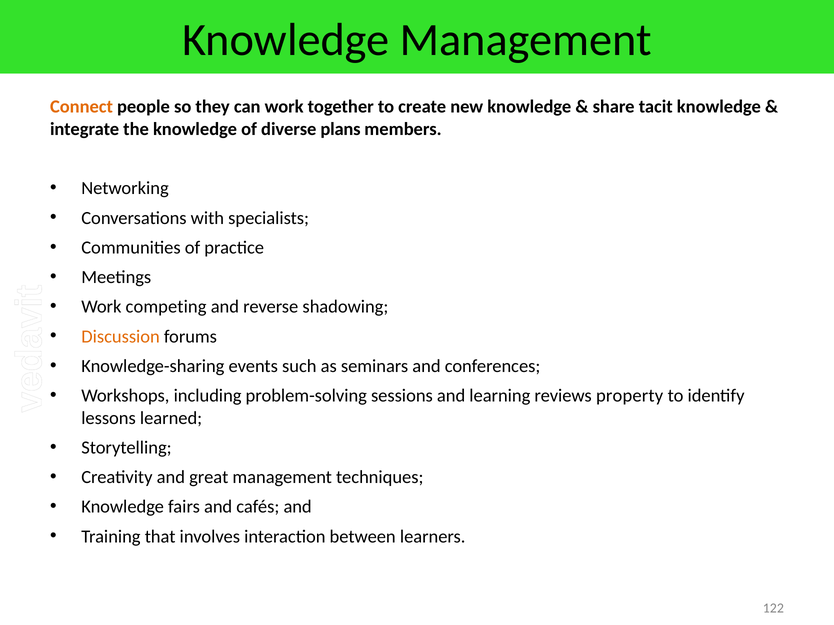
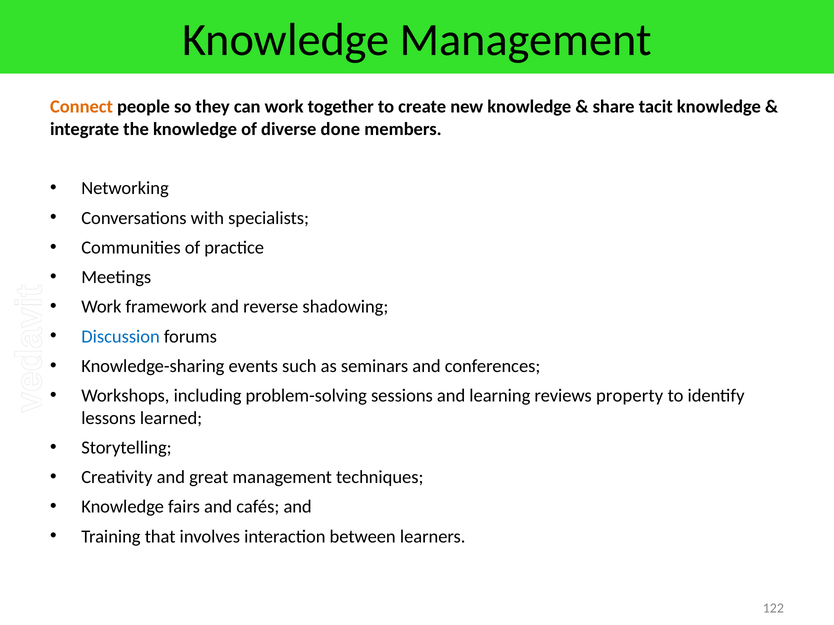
plans: plans -> done (340, 129)
competing: competing -> framework (166, 307)
Discussion colour: orange -> blue (121, 337)
